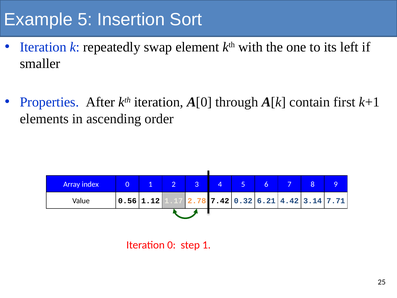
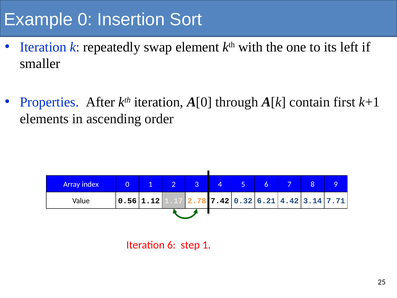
Example 5: 5 -> 0 (85, 19)
Iteration 0: 0 -> 6 (171, 245)
